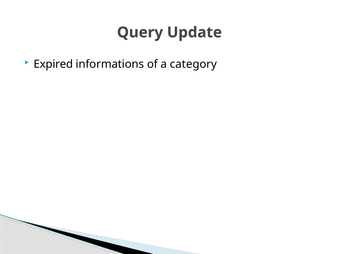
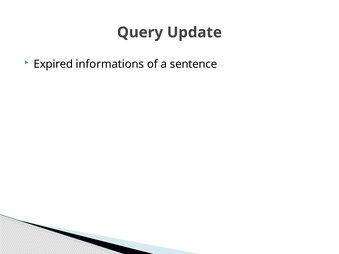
category: category -> sentence (194, 64)
